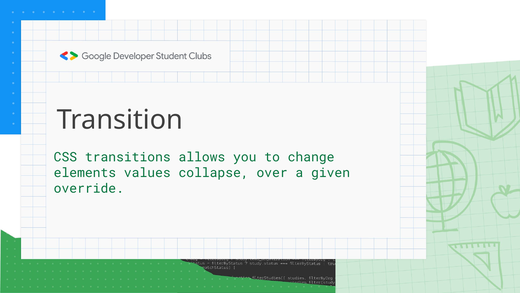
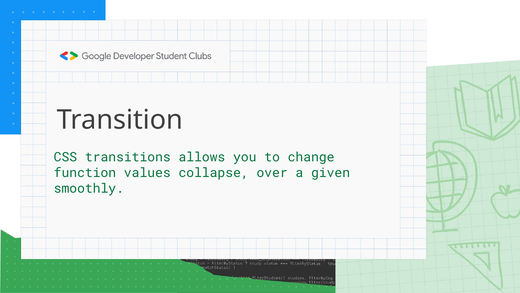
elements: elements -> function (85, 173)
override: override -> smoothly (89, 188)
